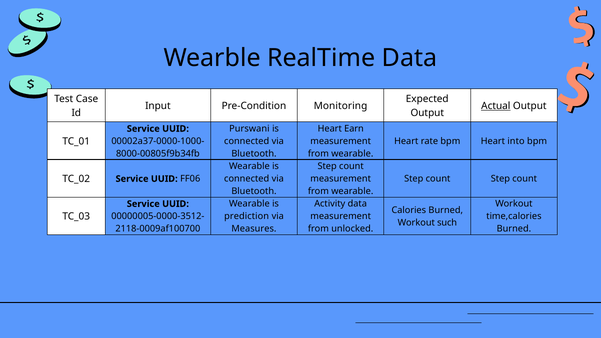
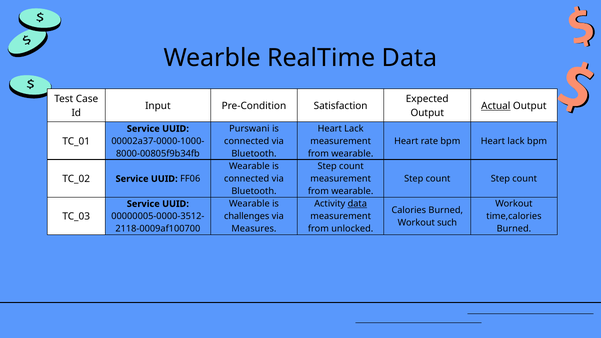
Monitoring: Monitoring -> Satisfaction (341, 106)
Earn: Earn -> Lack (354, 129)
bpm Heart into: into -> lack (516, 141)
data underline: none -> present (357, 204)
prediction: prediction -> challenges (247, 216)
